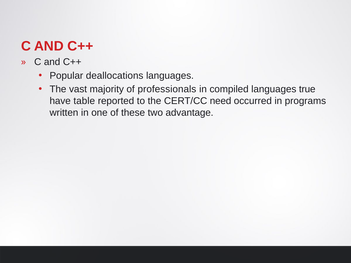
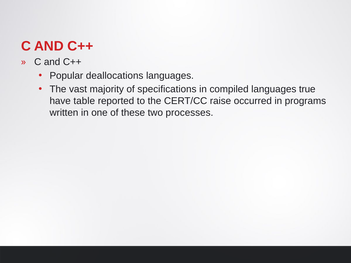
professionals: professionals -> specifications (167, 89)
need: need -> raise (221, 101)
advantage: advantage -> processes (189, 113)
